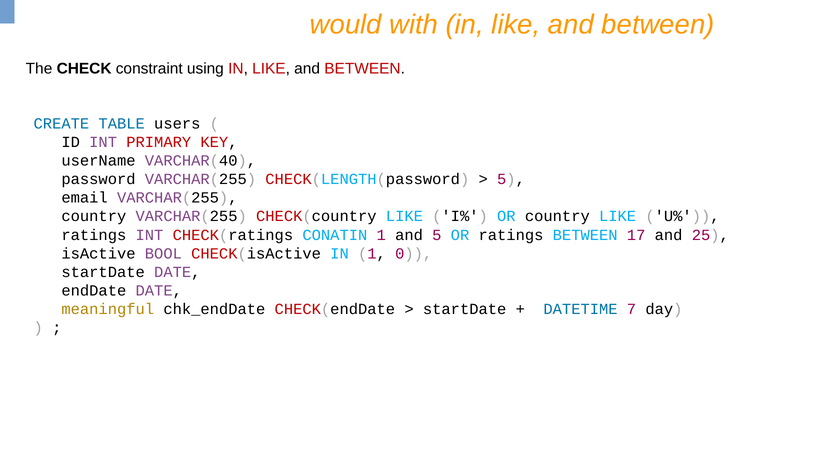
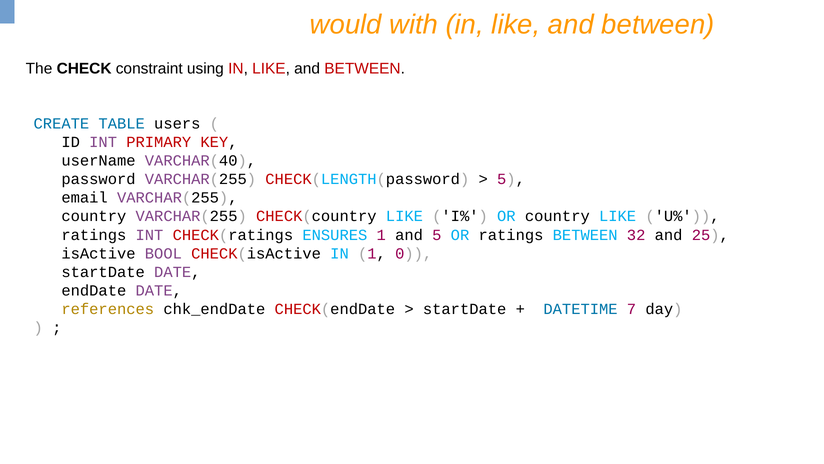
CONATIN: CONATIN -> ENSURES (335, 235)
17: 17 -> 32 (636, 235)
meaningful: meaningful -> references (108, 309)
